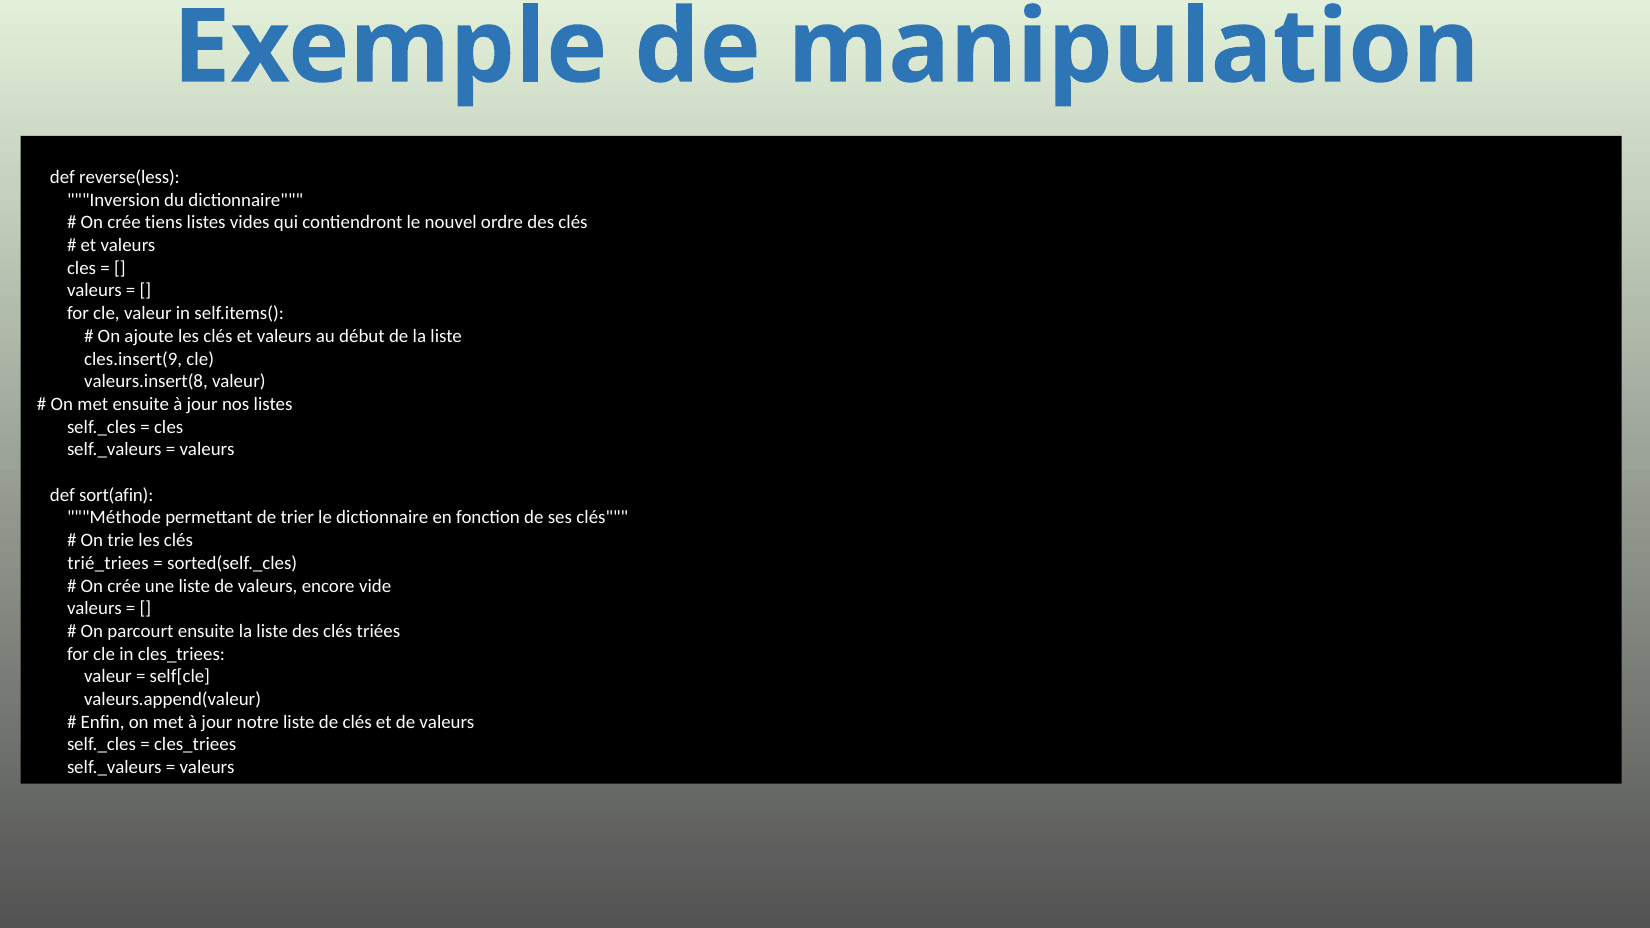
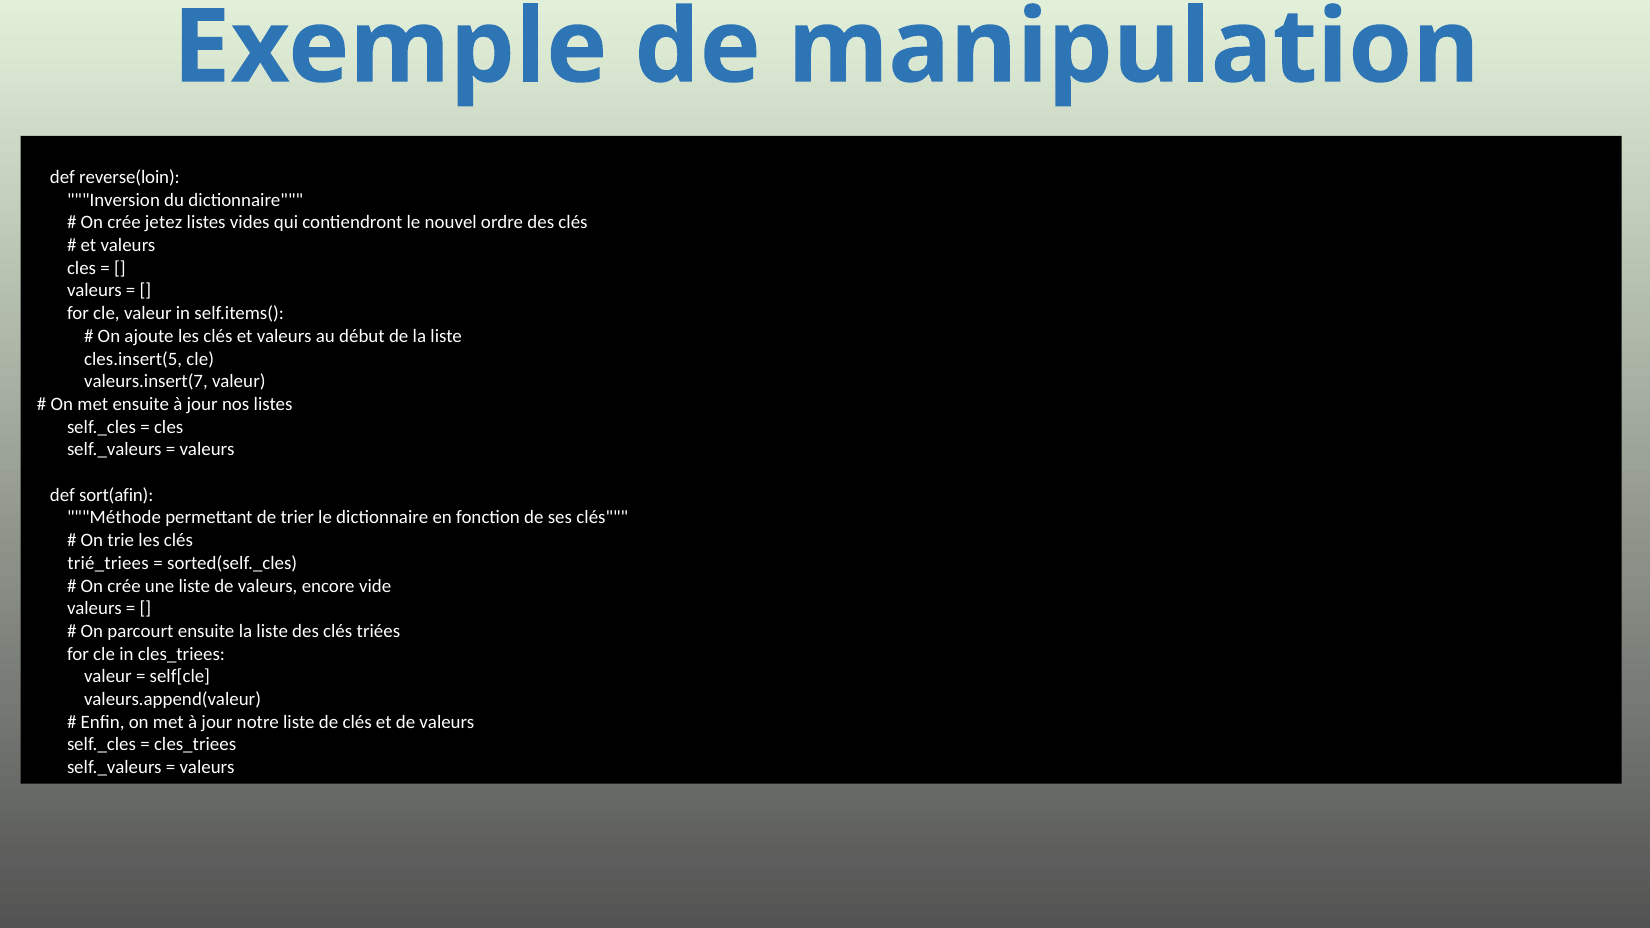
reverse(less: reverse(less -> reverse(loin (129, 177)
tiens: tiens -> jetez (164, 223)
cles.insert(9: cles.insert(9 -> cles.insert(5 (133, 359)
valeurs.insert(8: valeurs.insert(8 -> valeurs.insert(7 (146, 382)
